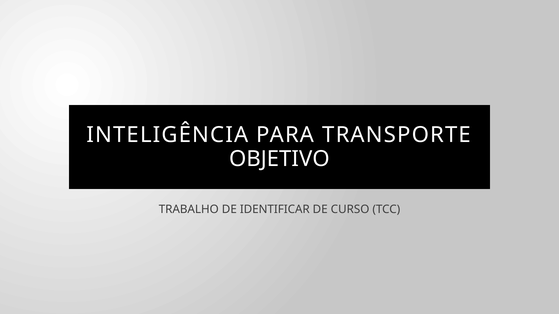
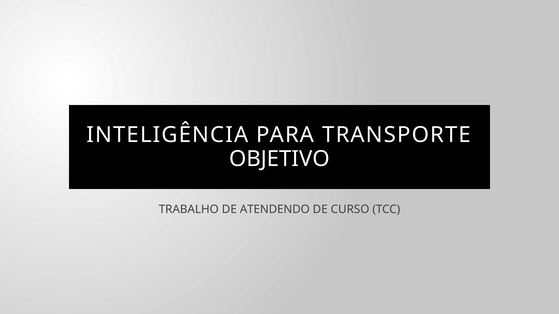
IDENTIFICAR: IDENTIFICAR -> ATENDENDO (275, 209)
